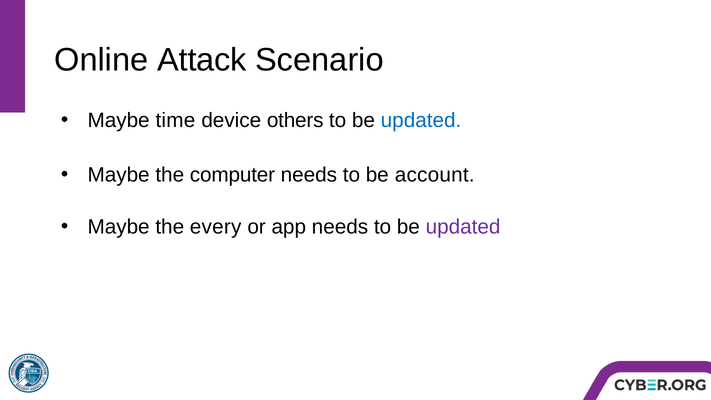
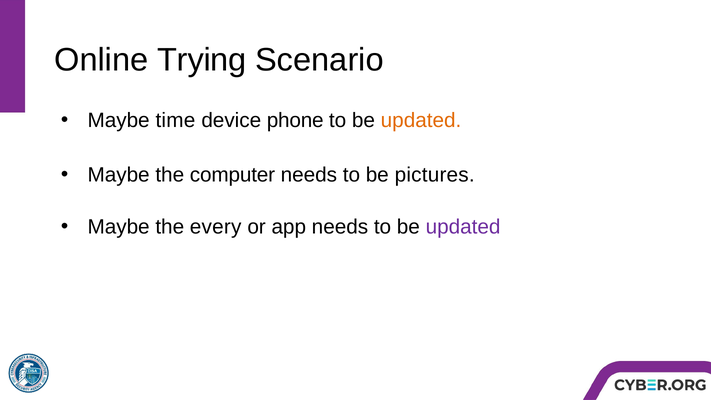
Attack: Attack -> Trying (202, 60)
others: others -> phone (295, 120)
updated colour: blue -> orange (421, 120)
account: account -> pictures (435, 175)
